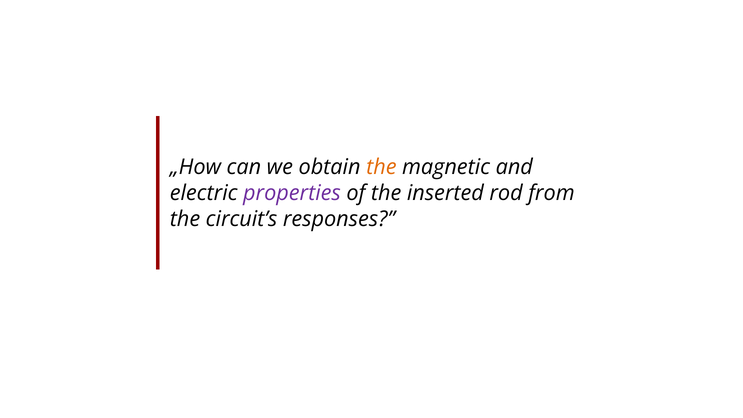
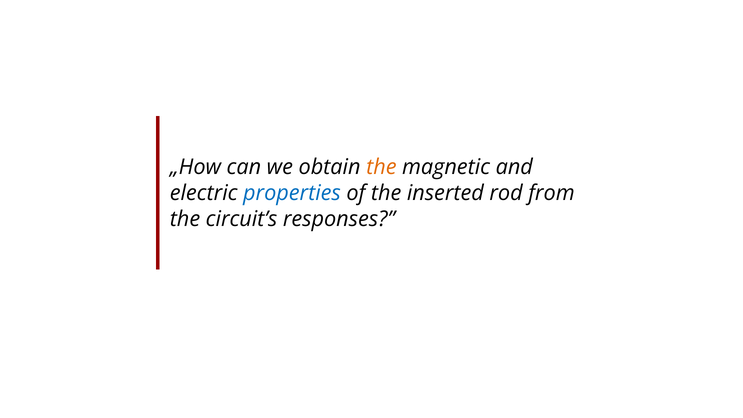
properties colour: purple -> blue (292, 193)
